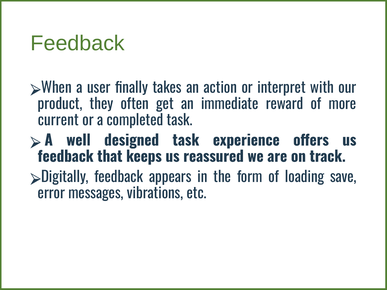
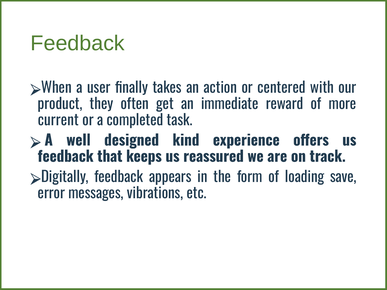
interpret: interpret -> centered (282, 88)
designed task: task -> kind (186, 141)
